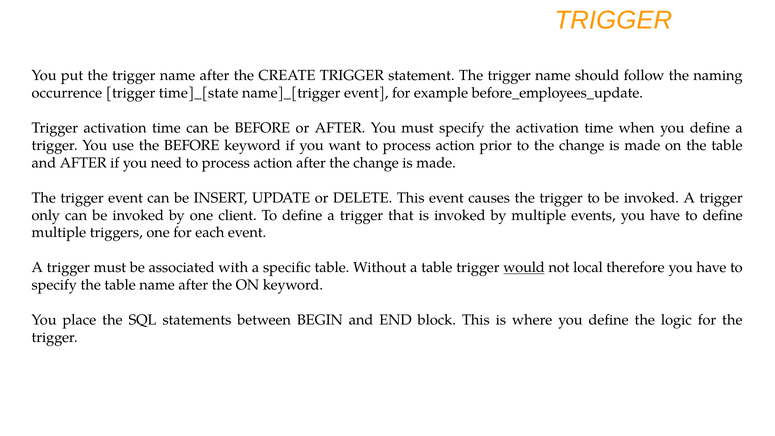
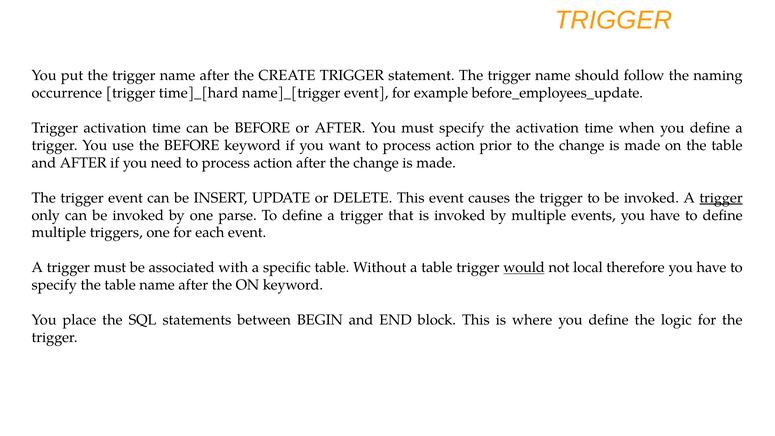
time]_[state: time]_[state -> time]_[hard (199, 93)
trigger underline: none -> present (721, 198)
client: client -> parse (238, 215)
